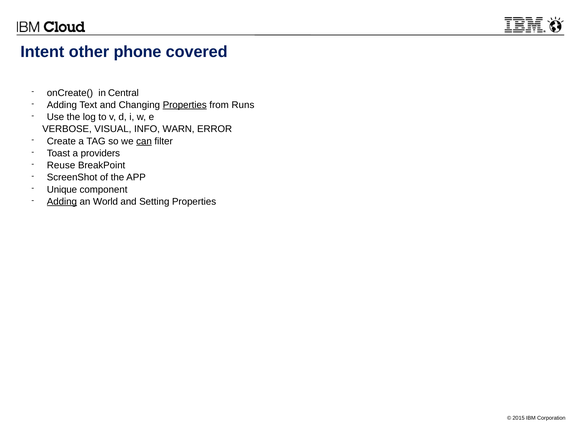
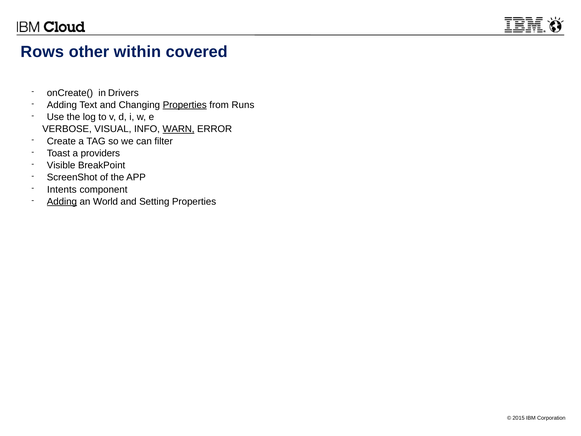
Intent: Intent -> Rows (42, 52)
phone: phone -> within (137, 52)
Central: Central -> Drivers (123, 93)
WARN underline: none -> present (179, 129)
can underline: present -> none (144, 141)
Reuse: Reuse -> Visible (61, 165)
Unique: Unique -> Intents (62, 189)
